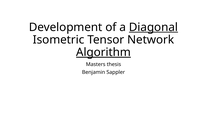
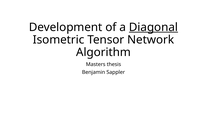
Algorithm underline: present -> none (103, 52)
